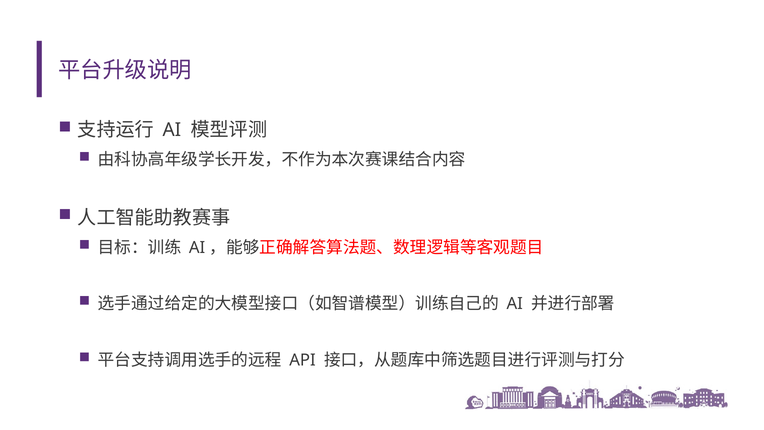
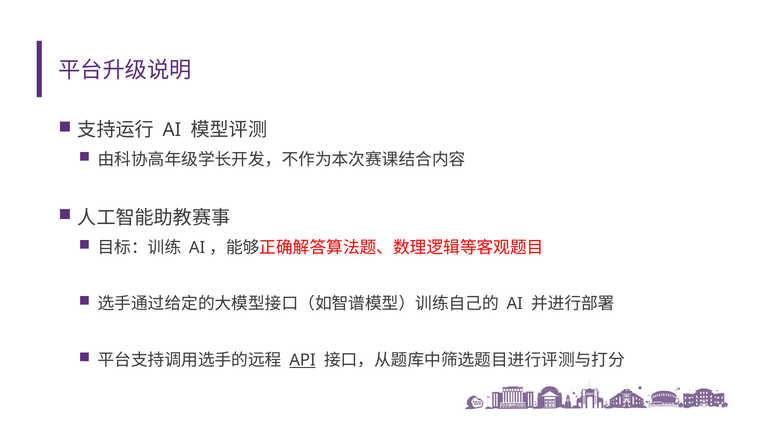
API underline: none -> present (302, 360)
